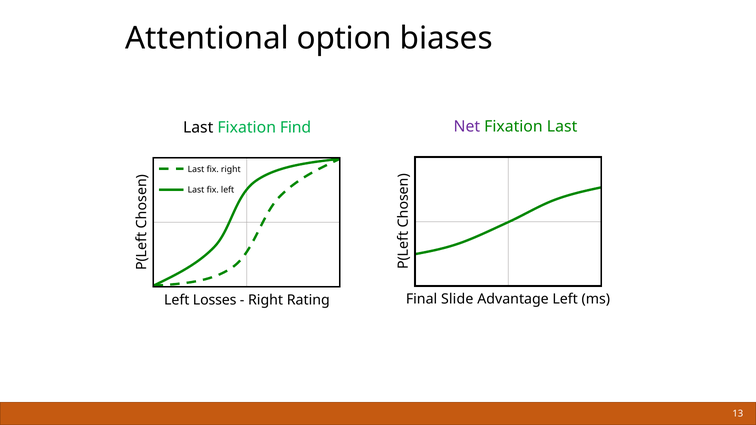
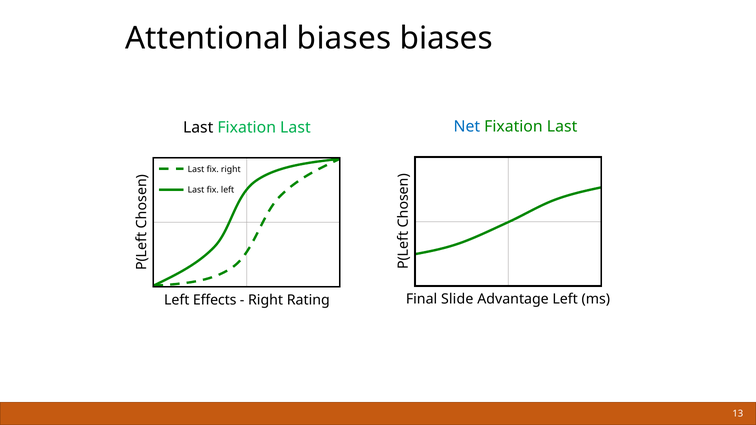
Attentional option: option -> biases (344, 38)
Net colour: purple -> blue (467, 127)
Find: Find -> Last (295, 128)
Losses: Losses -> Effects (215, 300)
